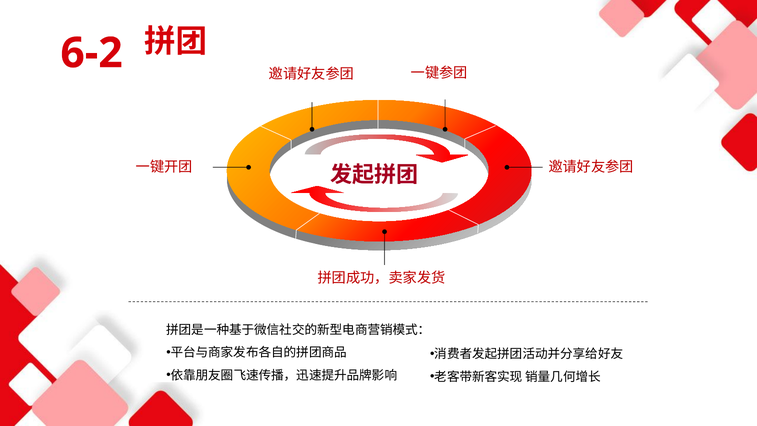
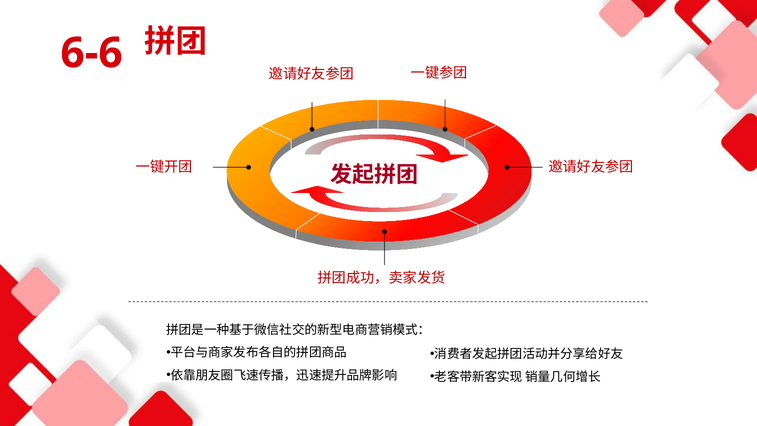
6-2: 6-2 -> 6-6 (92, 53)
